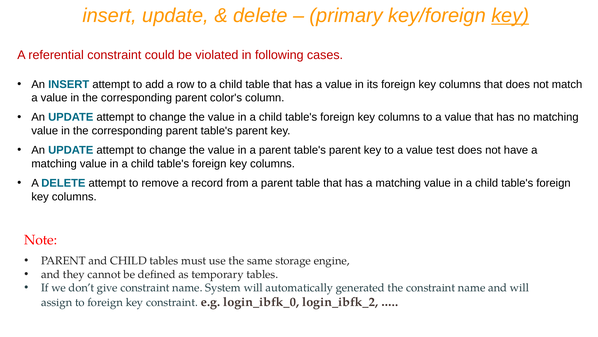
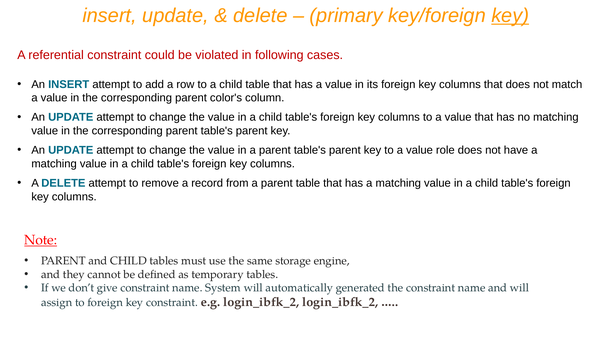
test: test -> role (445, 150)
Note underline: none -> present (41, 240)
e.g login_ibfk_0: login_ibfk_0 -> login_ibfk_2 (261, 302)
